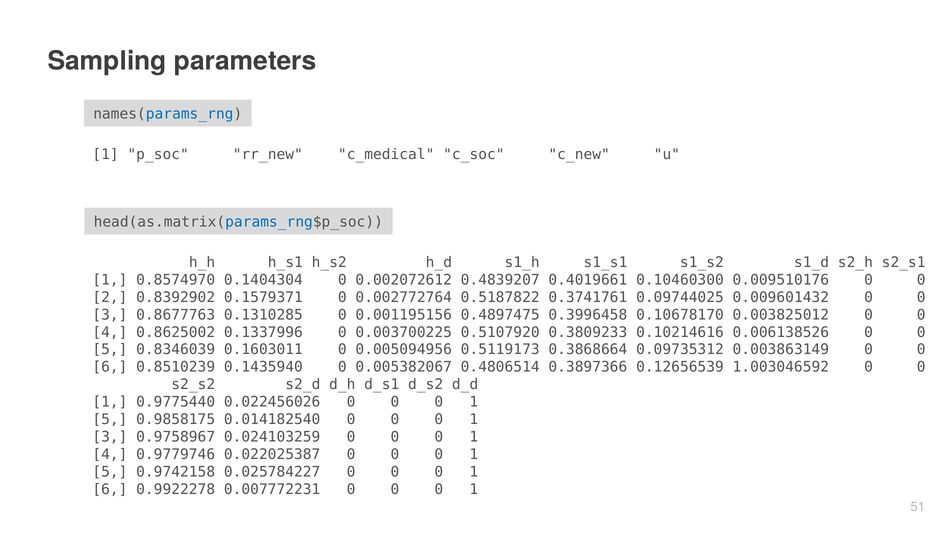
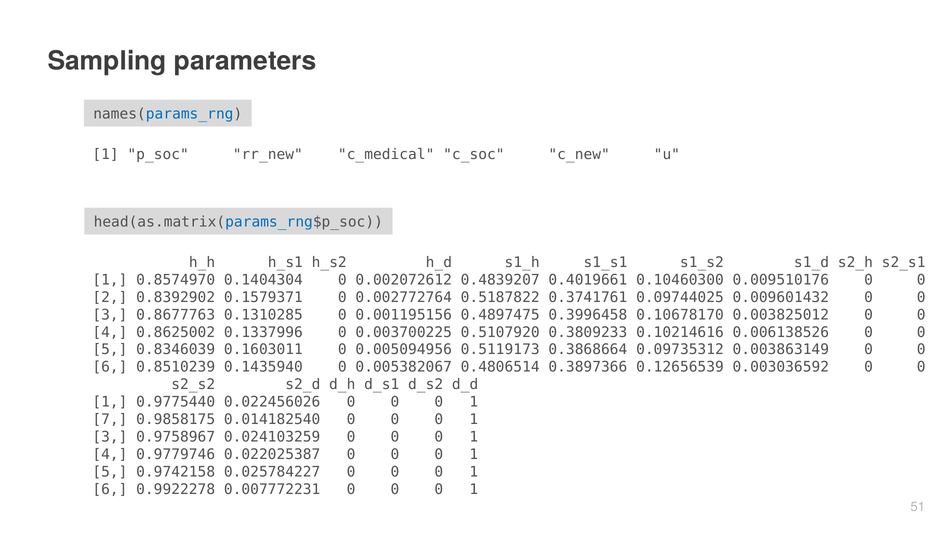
1.003046592: 1.003046592 -> 0.003036592 (781, 367)
5: 5 -> 7 (110, 419)
